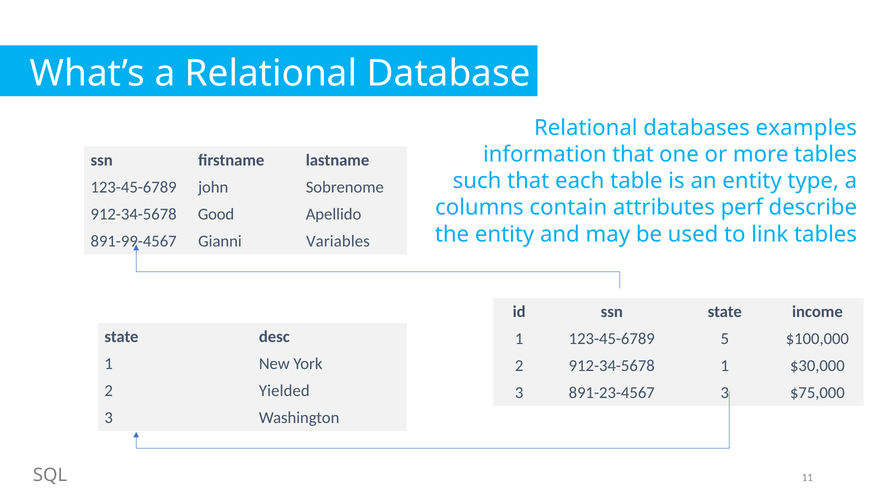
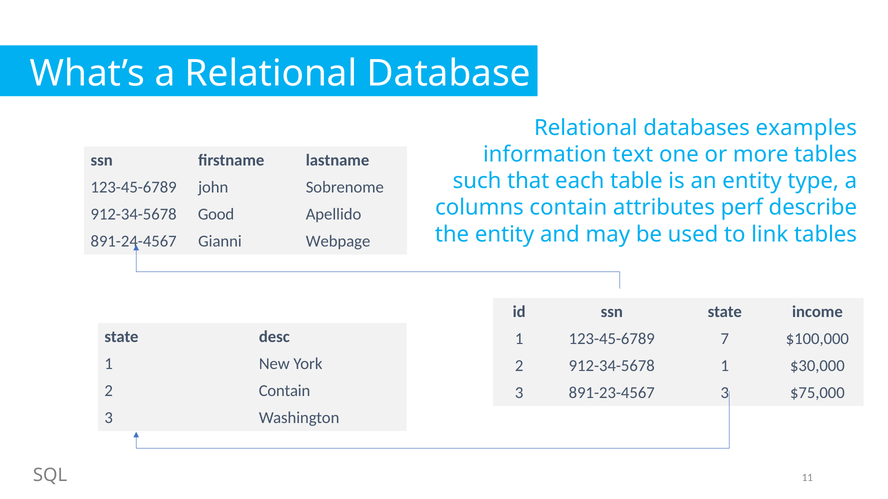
information that: that -> text (633, 155)
891-99-4567: 891-99-4567 -> 891-24-4567 (134, 242)
Variables: Variables -> Webpage (338, 242)
5: 5 -> 7 (725, 339)
2 Yielded: Yielded -> Contain (285, 391)
